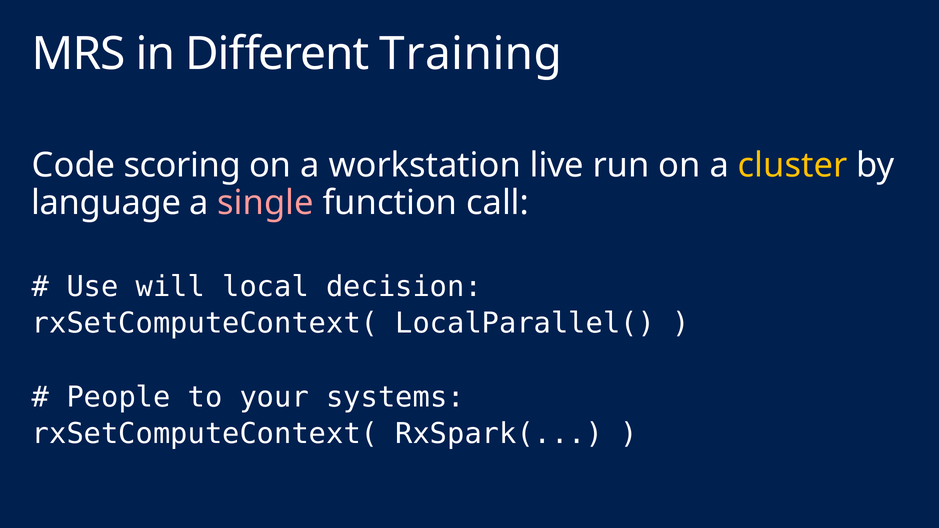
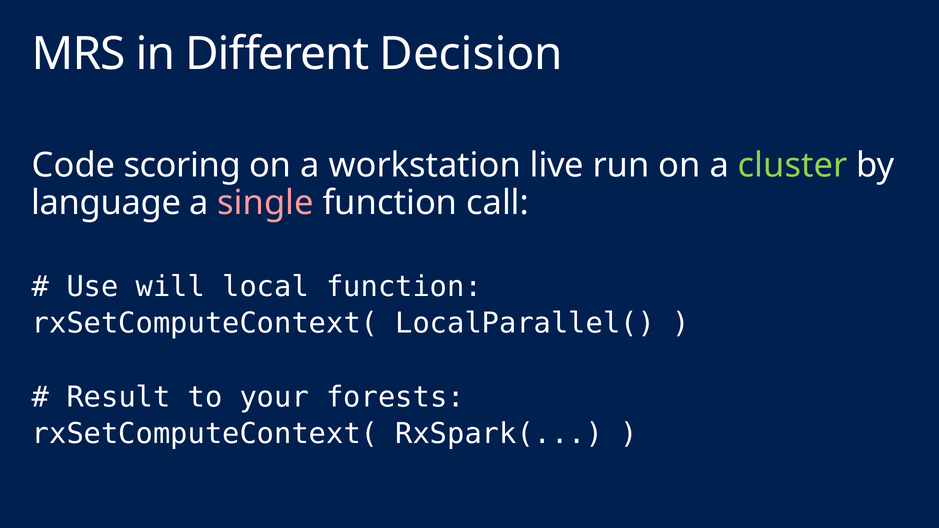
Training: Training -> Decision (471, 54)
cluster colour: yellow -> light green (793, 165)
local decision: decision -> function (404, 287)
People: People -> Result (119, 397)
systems: systems -> forests (395, 397)
